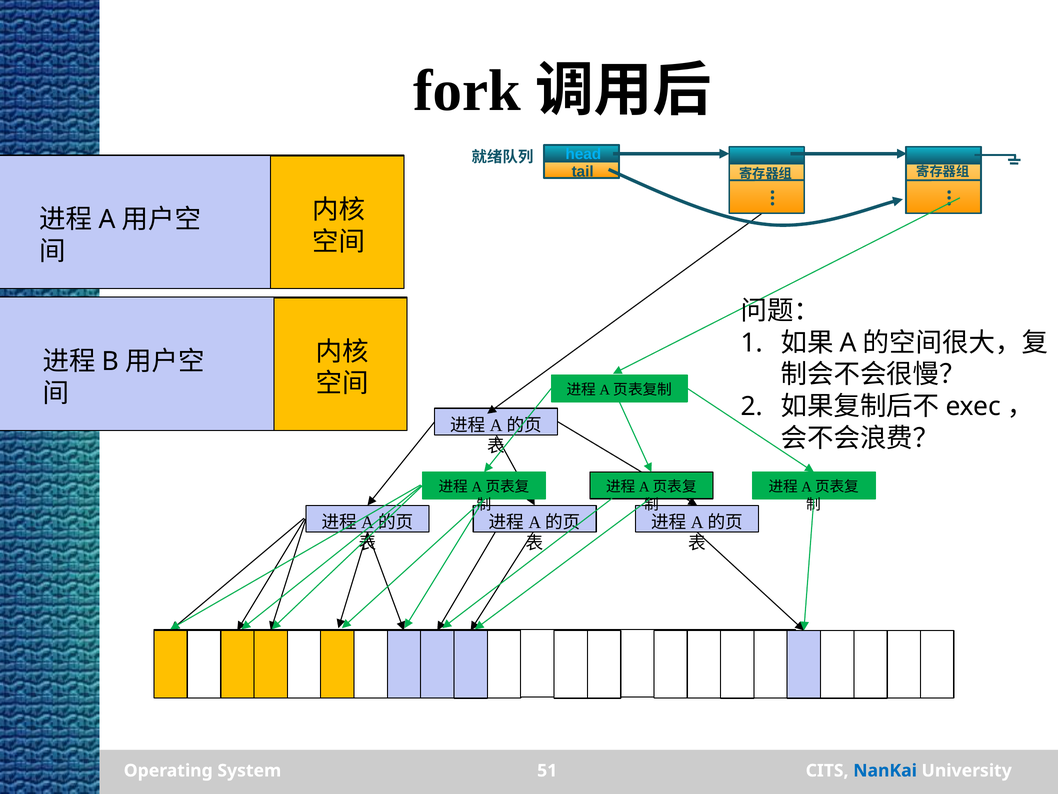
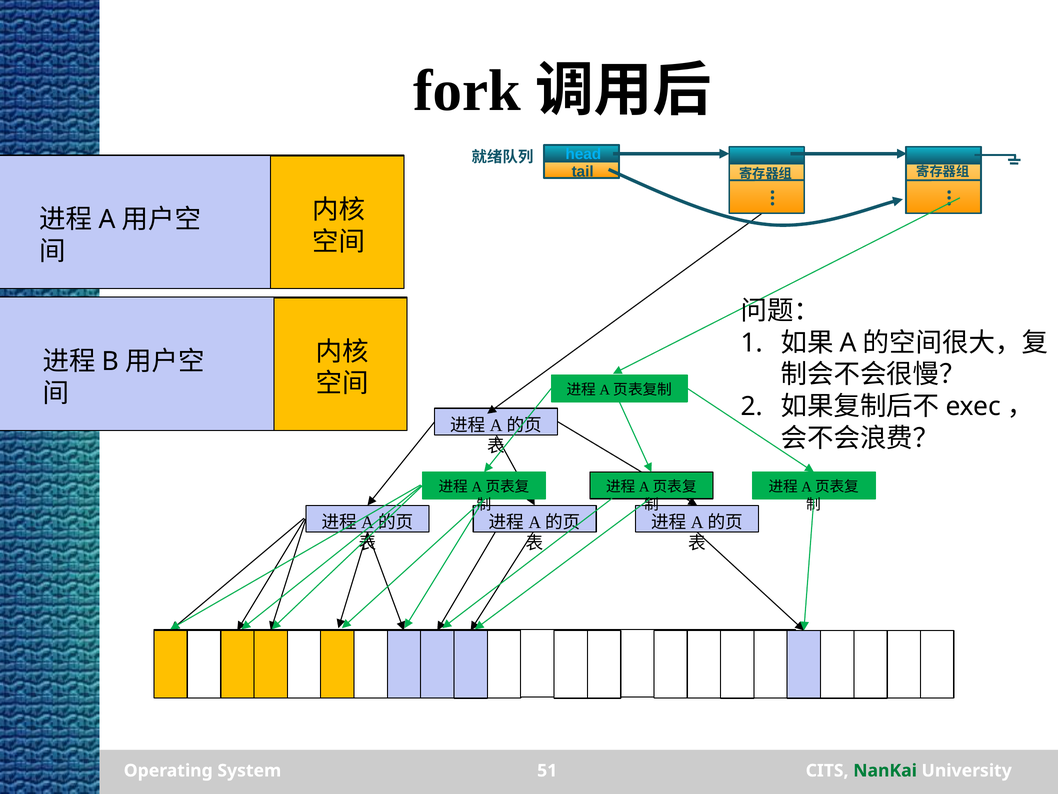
NanKai colour: blue -> green (885, 770)
